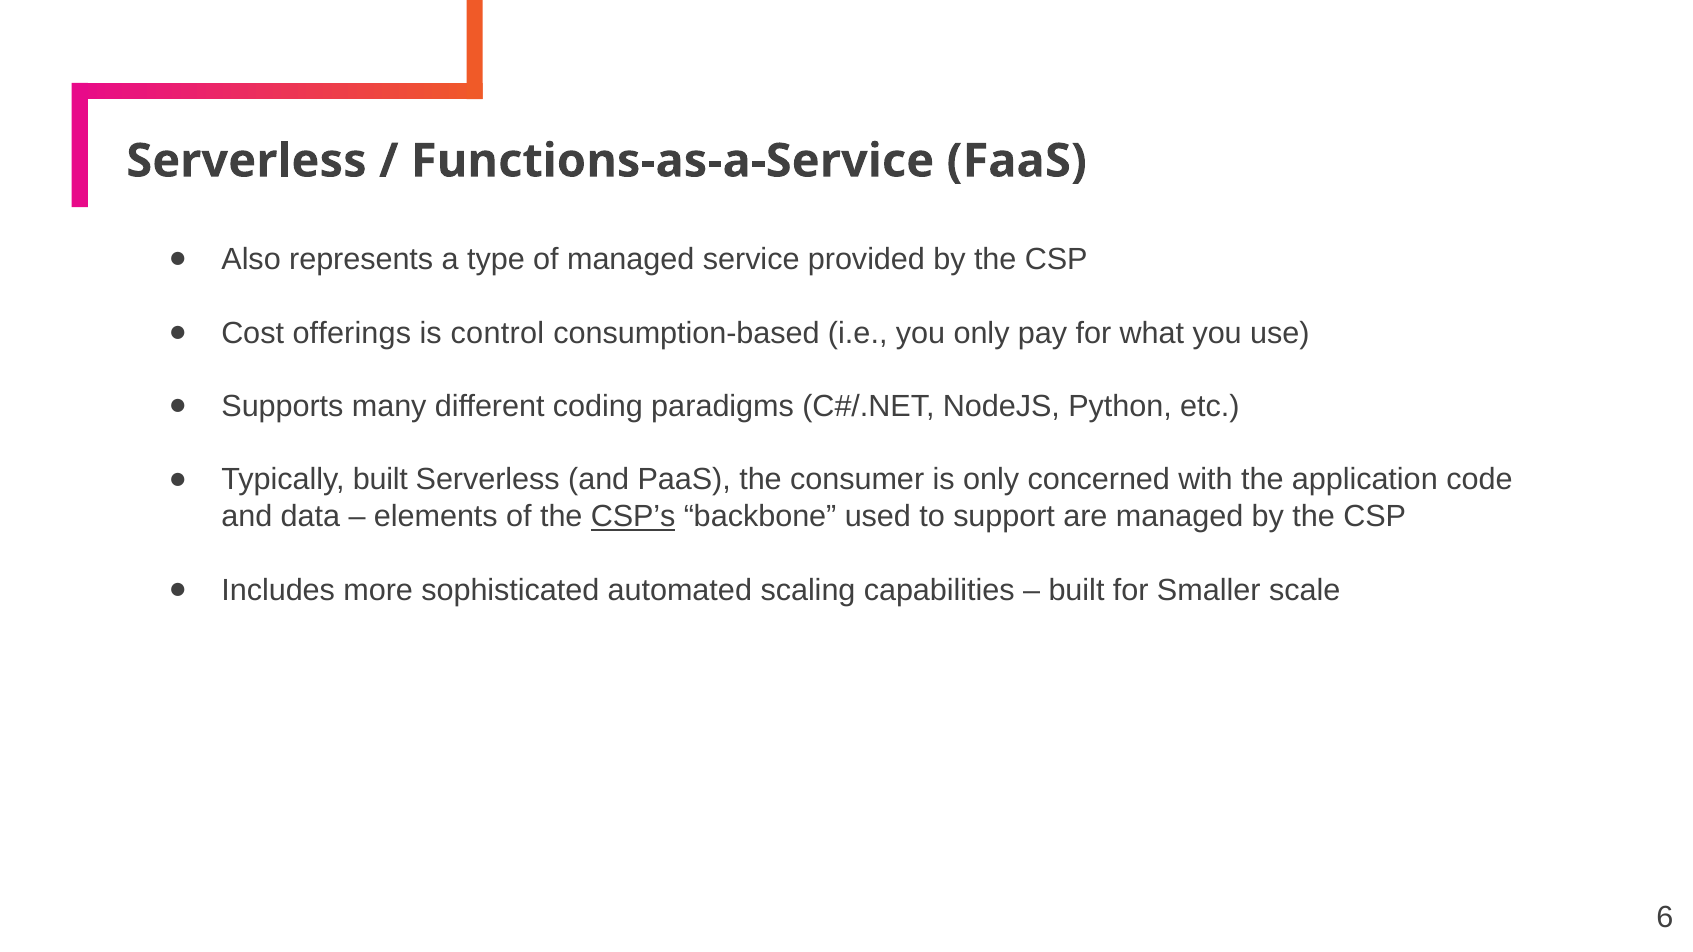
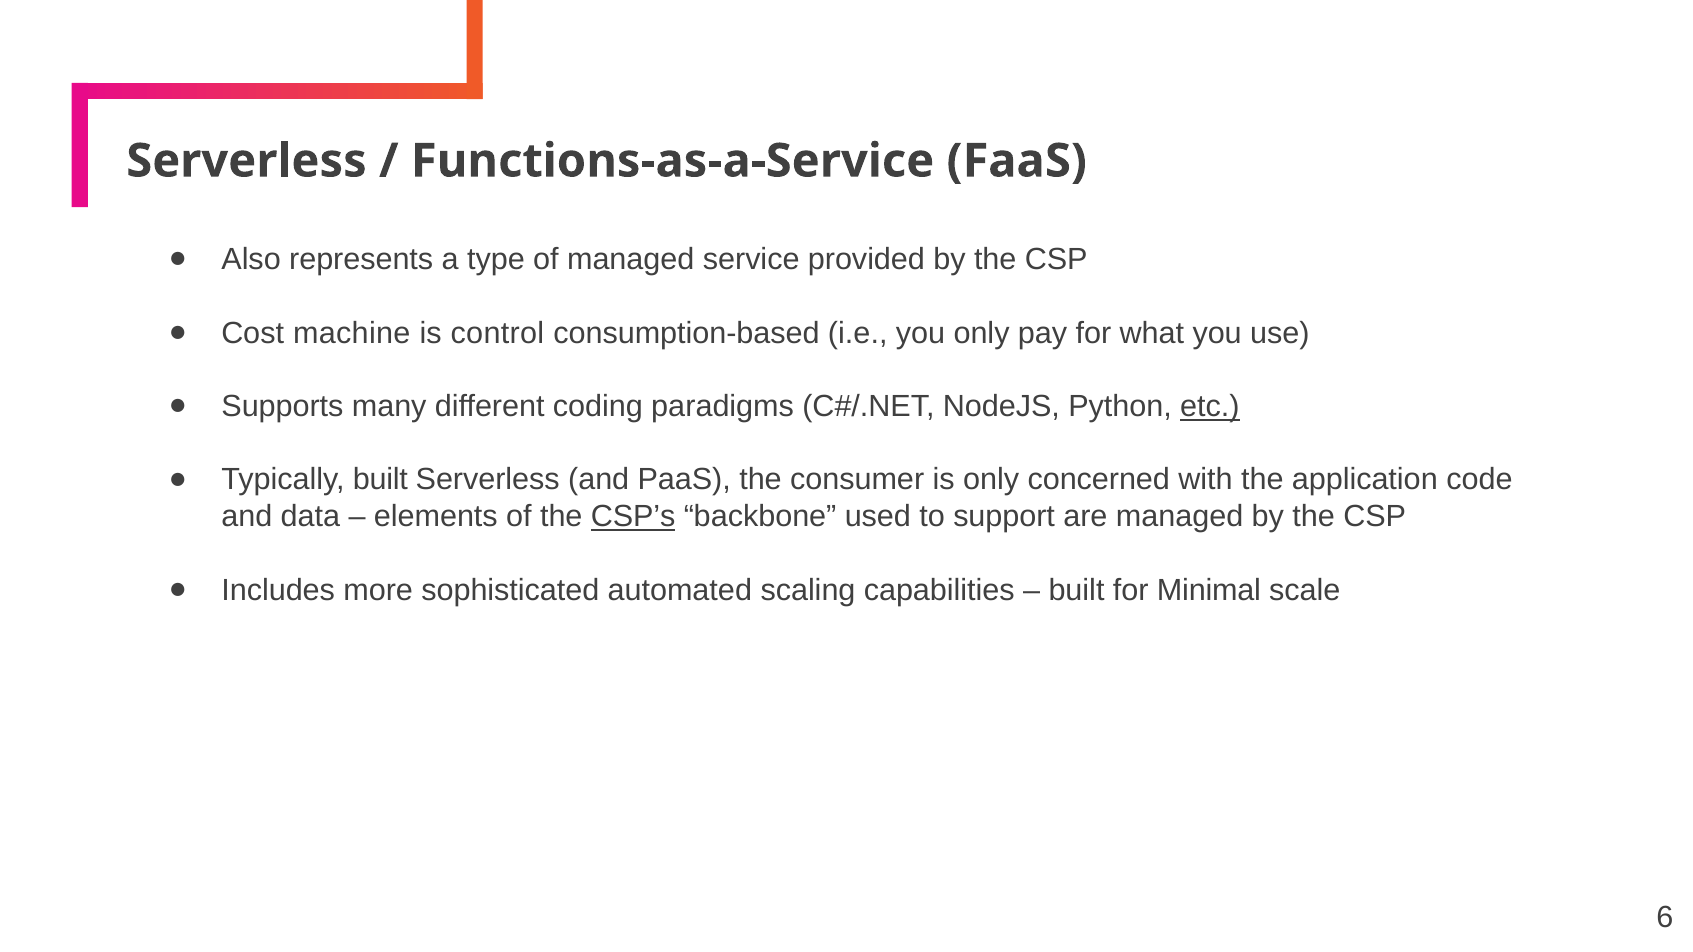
offerings: offerings -> machine (352, 333)
etc underline: none -> present (1210, 407)
Smaller: Smaller -> Minimal (1209, 590)
